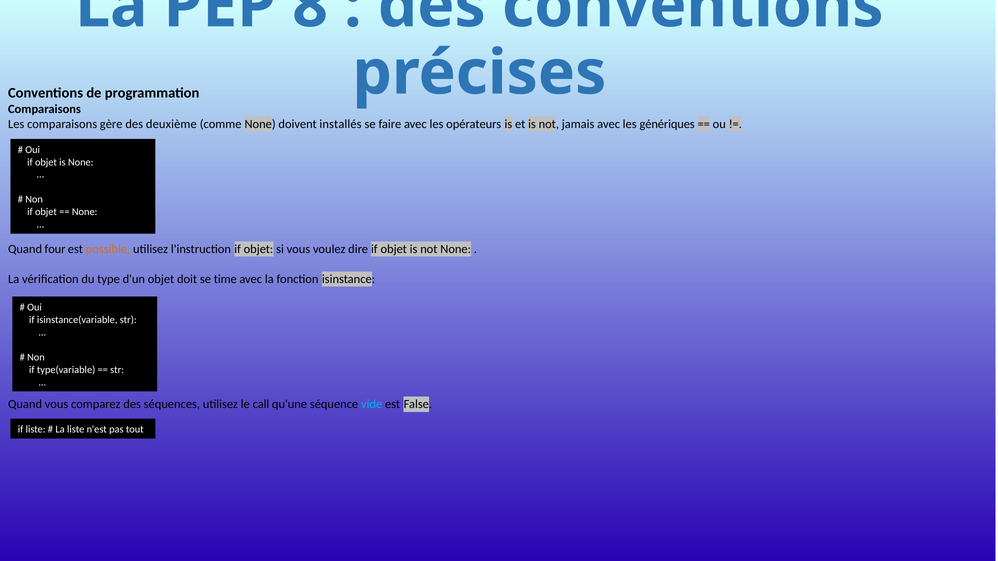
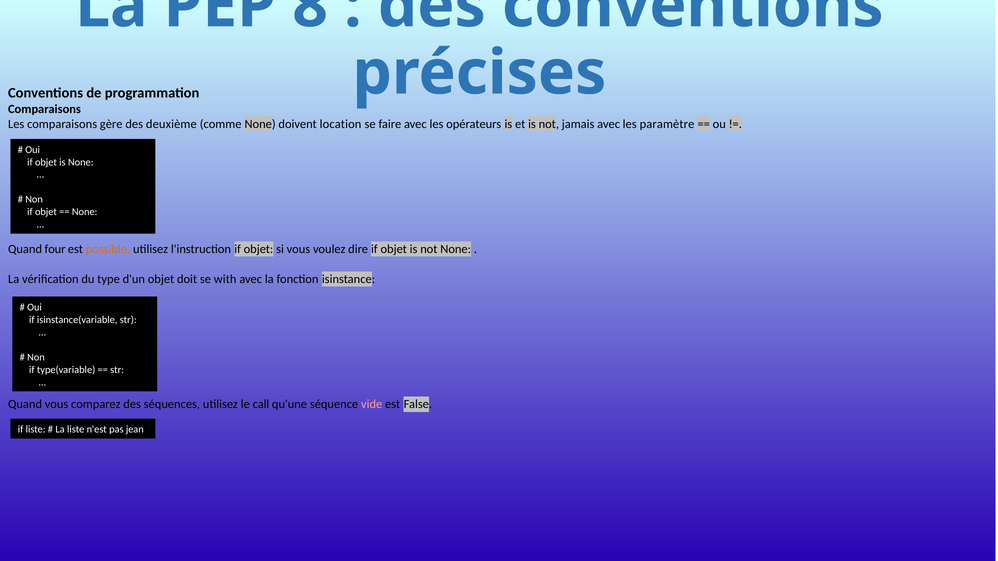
installés: installés -> location (341, 124)
génériques: génériques -> paramètre (667, 124)
time: time -> with (225, 279)
vide colour: light blue -> pink (372, 405)
tout: tout -> jean (135, 430)
